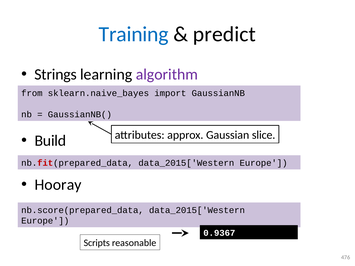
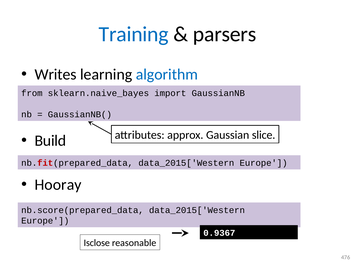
predict: predict -> parsers (225, 34)
Strings: Strings -> Writes (56, 74)
algorithm colour: purple -> blue (167, 74)
Scripts: Scripts -> Isclose (97, 243)
